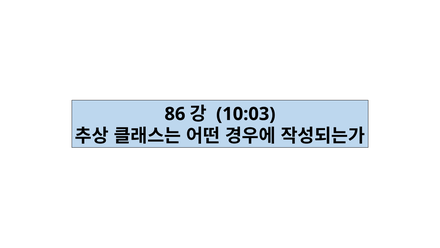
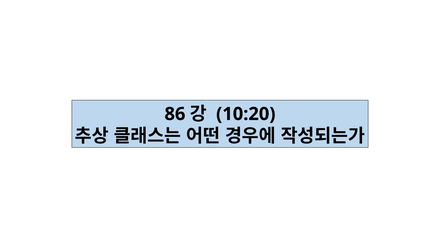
10:03: 10:03 -> 10:20 (246, 114)
